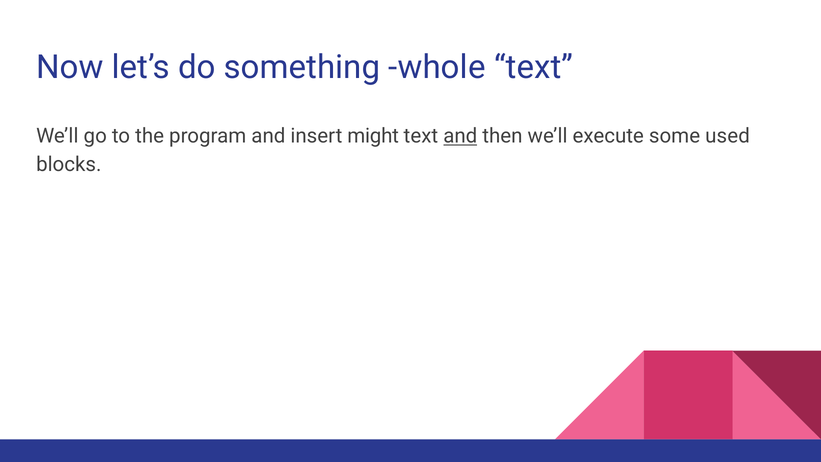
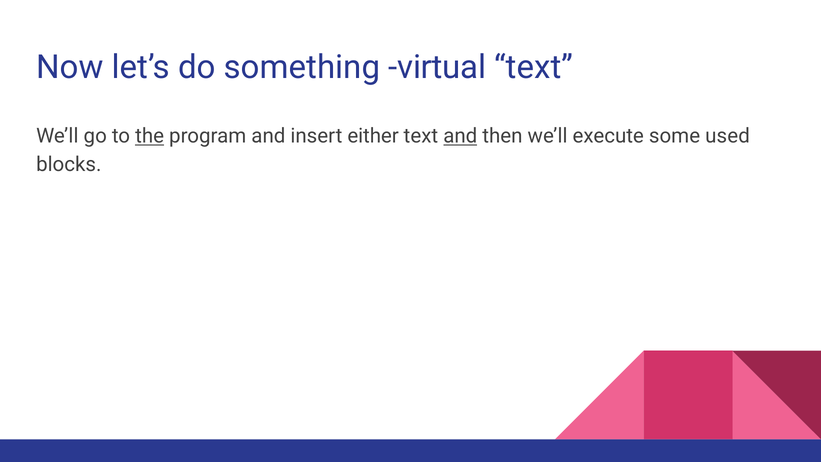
whole: whole -> virtual (437, 67)
the underline: none -> present (150, 136)
might: might -> either (373, 136)
